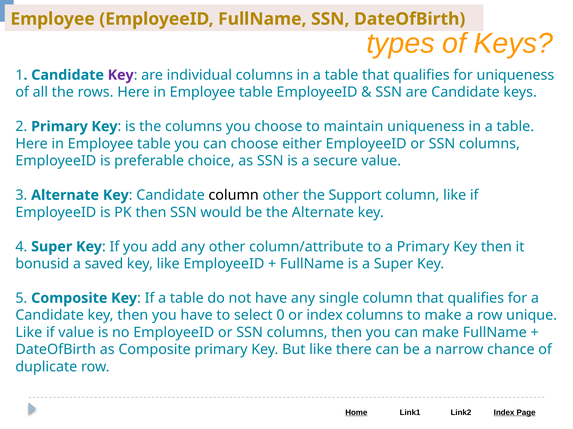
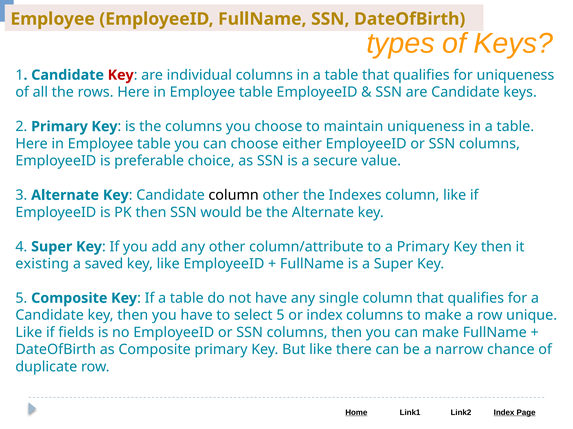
Key colour: purple -> red (121, 75)
Support: Support -> Indexes (355, 195)
bonusid: bonusid -> existing (42, 264)
select 0: 0 -> 5 (280, 316)
if value: value -> fields (76, 333)
